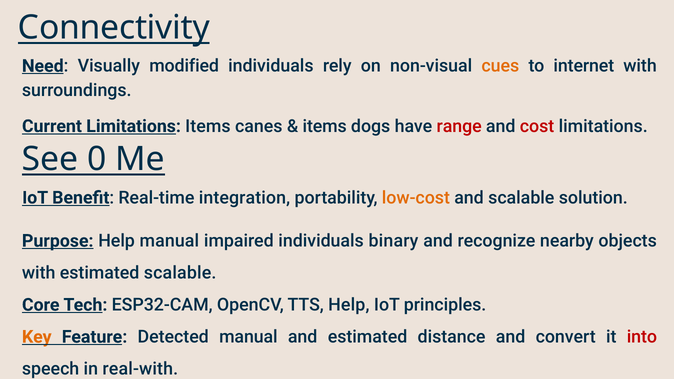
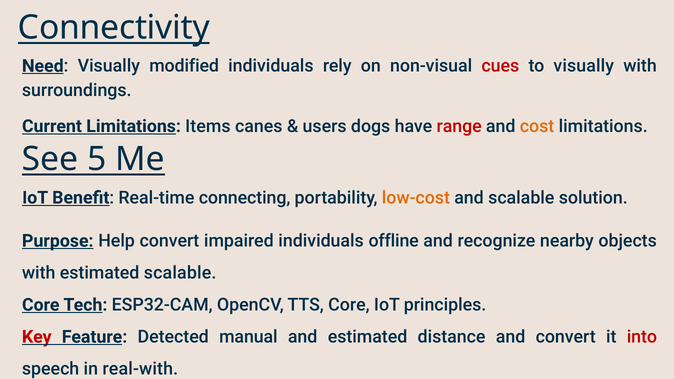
cues colour: orange -> red (500, 66)
to internet: internet -> visually (584, 66)
items: items -> users (325, 126)
cost colour: red -> orange (537, 126)
0: 0 -> 5 (97, 159)
integration: integration -> connecting (245, 198)
Help manual: manual -> convert (169, 241)
binary: binary -> offline (394, 241)
TTS Help: Help -> Core (349, 305)
Key colour: orange -> red (37, 337)
